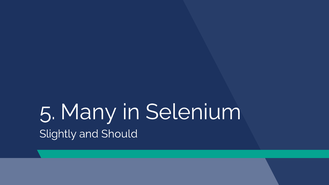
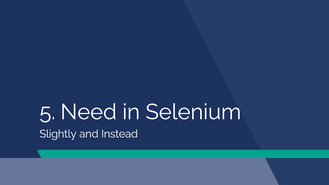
Many: Many -> Need (89, 112)
Should: Should -> Instead (120, 134)
